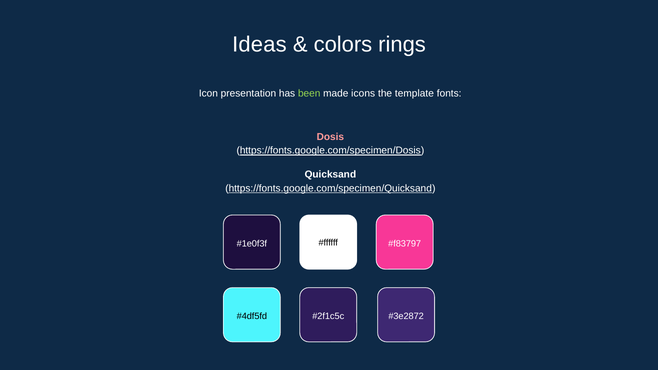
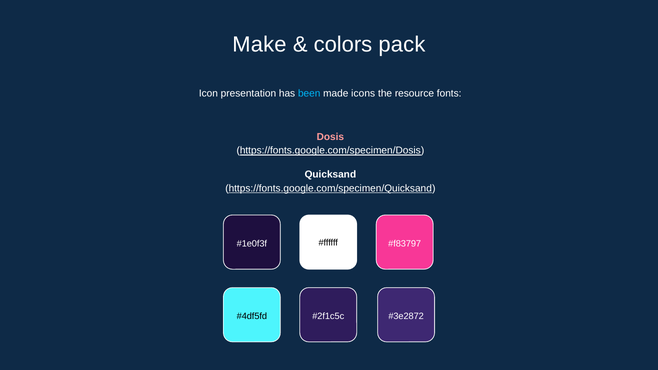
Ideas: Ideas -> Make (259, 45)
rings: rings -> pack (402, 45)
been colour: light green -> light blue (309, 93)
template: template -> resource (414, 93)
